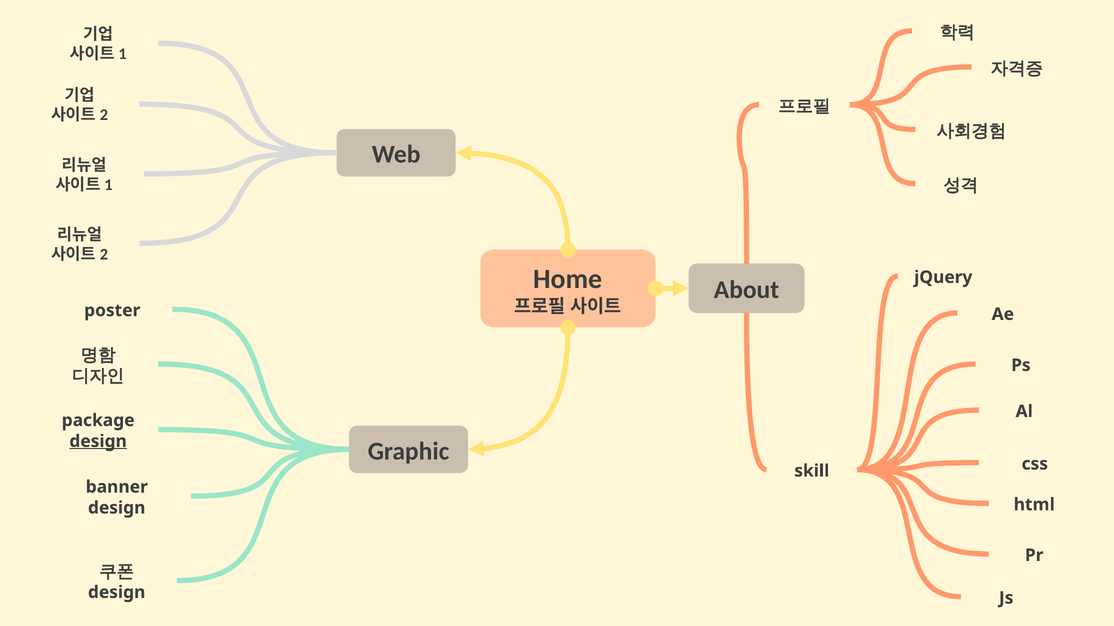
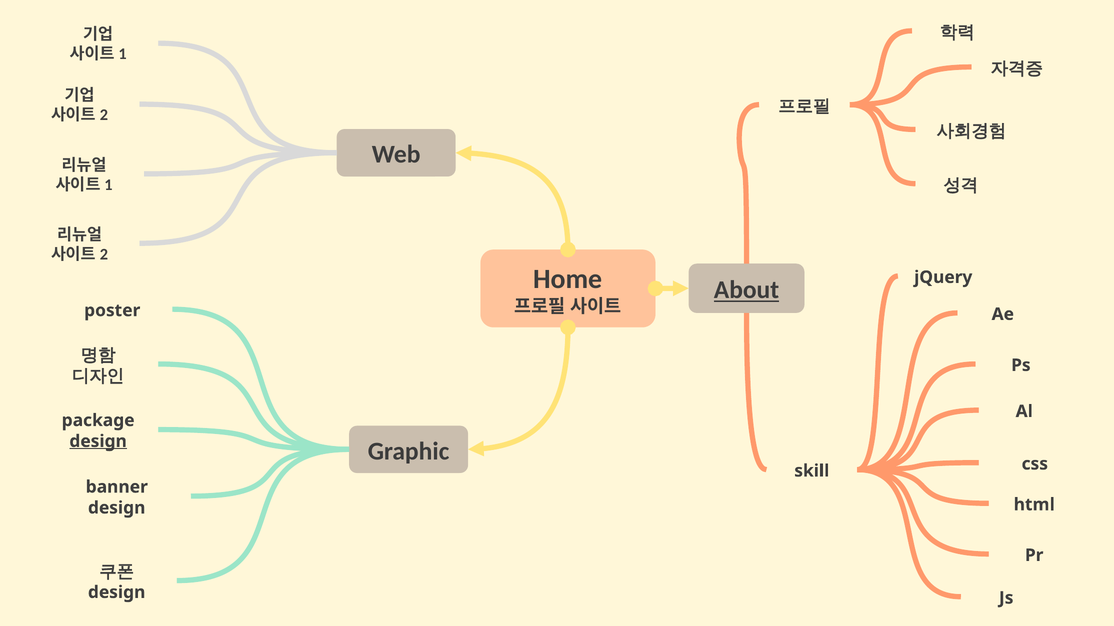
About underline: none -> present (746, 290)
